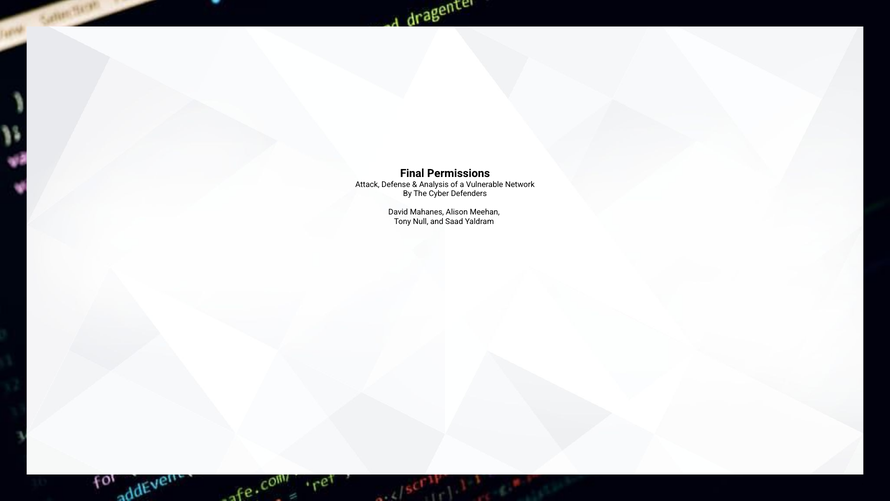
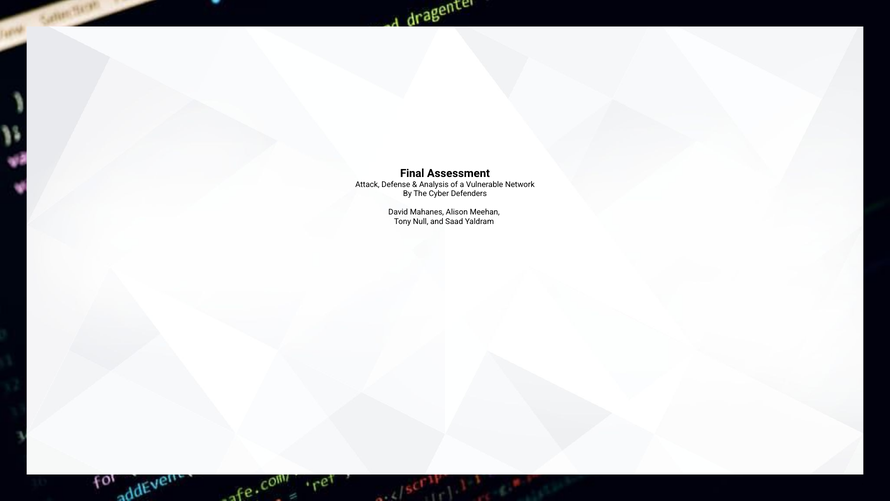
Permissions: Permissions -> Assessment (458, 173)
